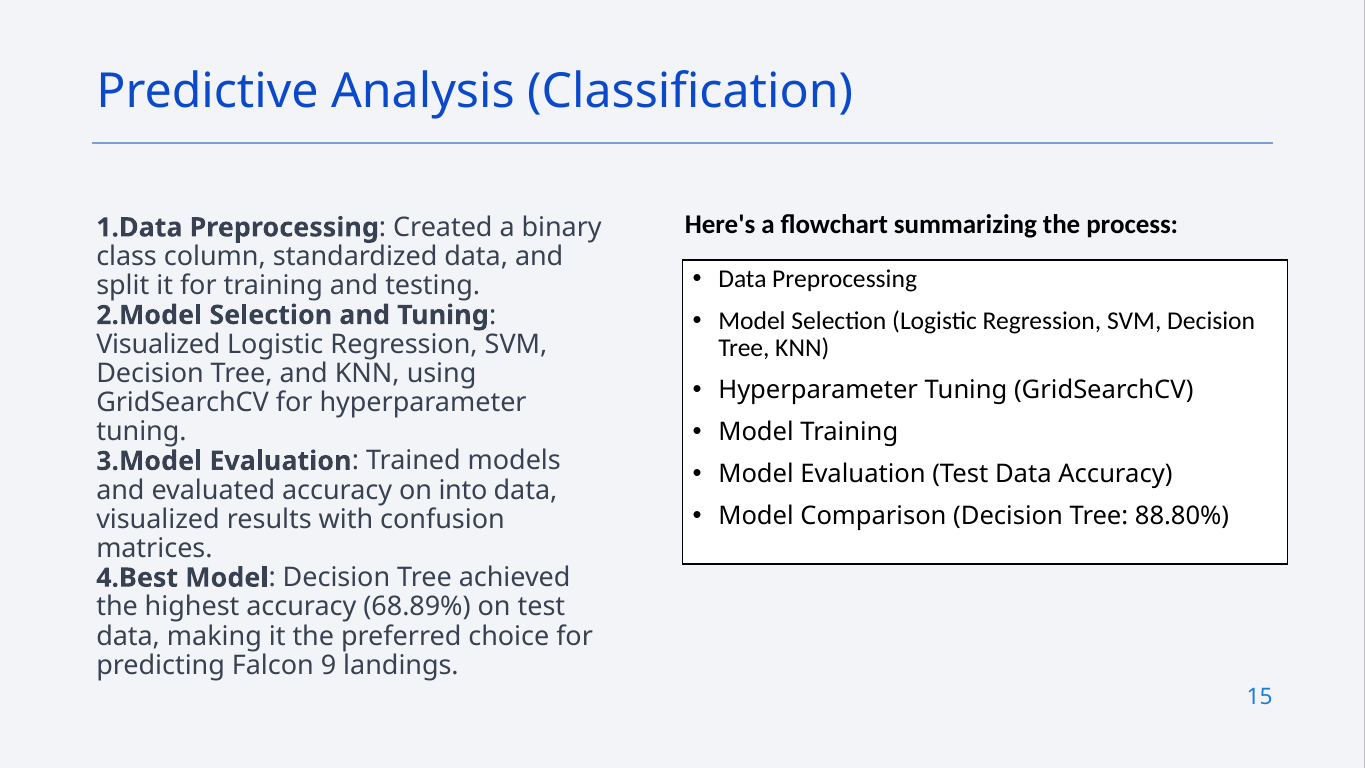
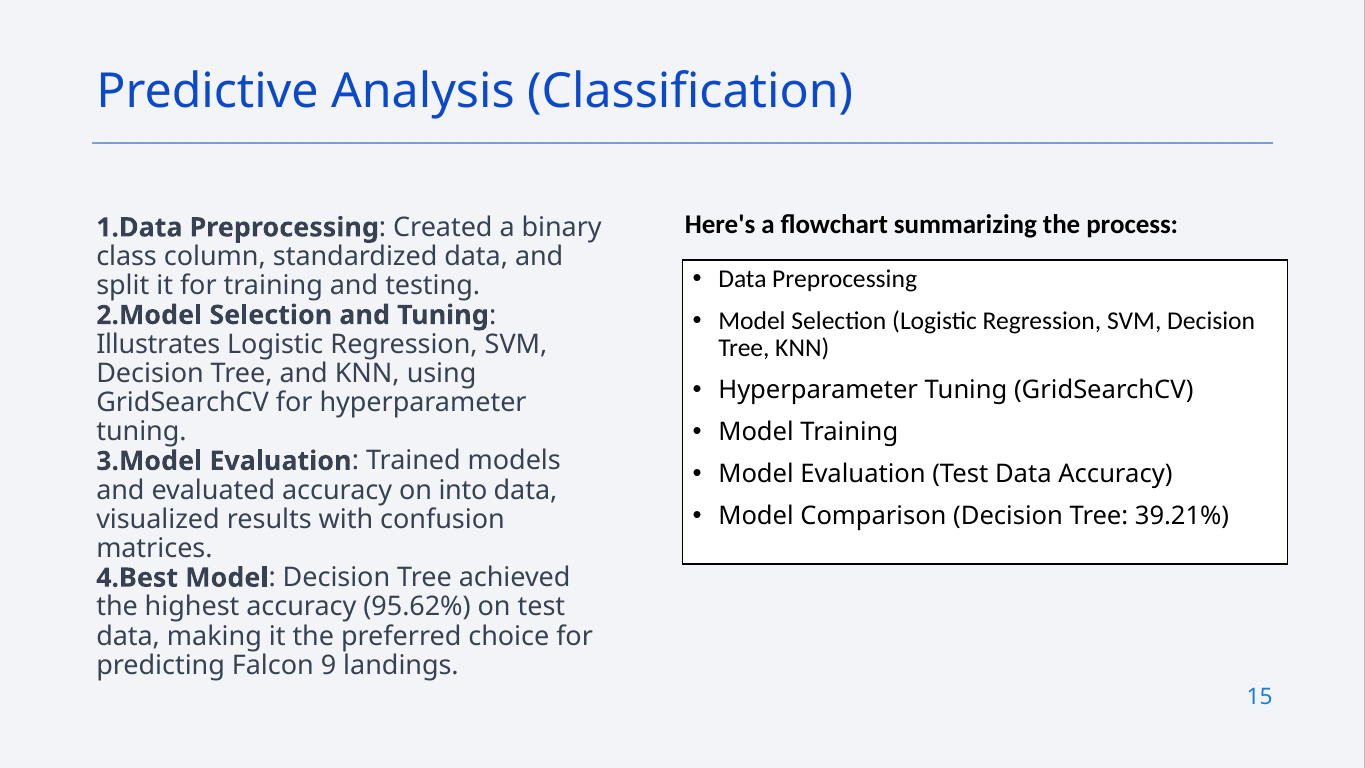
Visualized: Visualized -> Illustrates (158, 344)
88.80%: 88.80% -> 39.21% (1182, 516)
68.89%: 68.89% -> 95.62% (417, 607)
